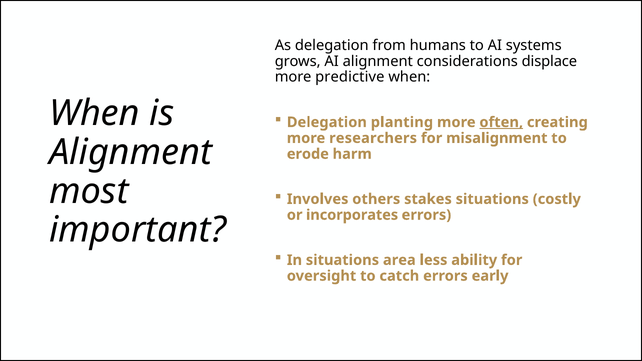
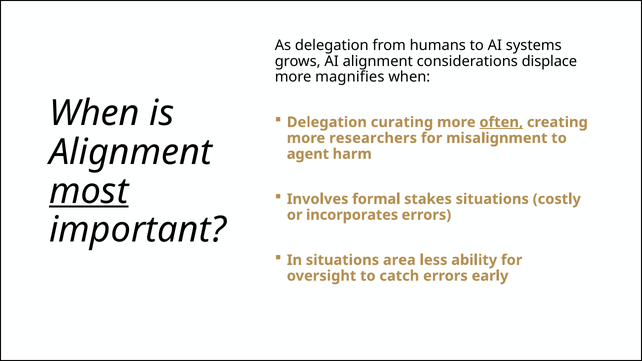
predictive: predictive -> magnifies (350, 77)
planting: planting -> curating (402, 122)
erode: erode -> agent (308, 154)
most underline: none -> present (89, 191)
others: others -> formal (376, 199)
